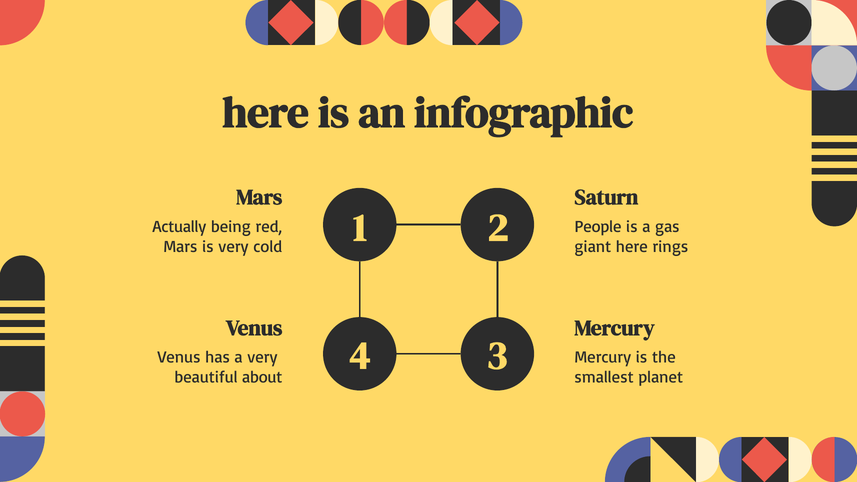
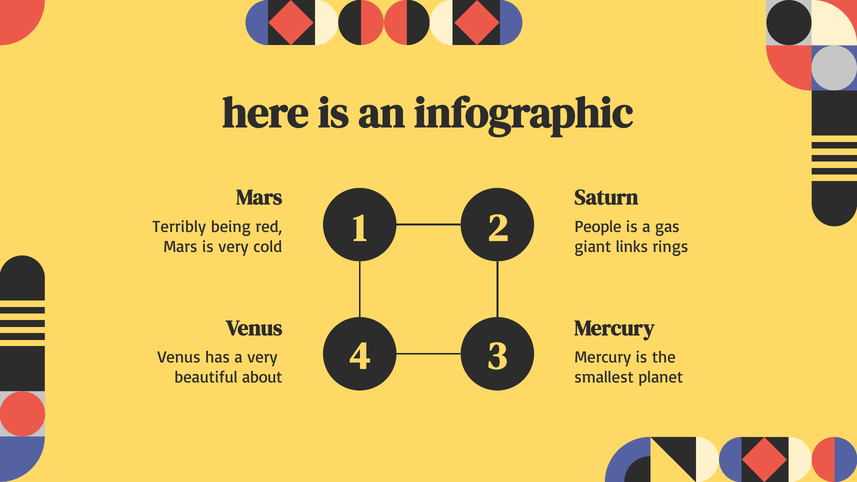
Actually: Actually -> Terribly (179, 227)
giant here: here -> links (632, 247)
